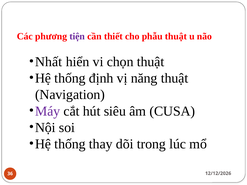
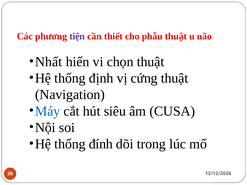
năng: năng -> cứng (144, 78)
Máy colour: purple -> blue (48, 111)
thay: thay -> đính (101, 144)
